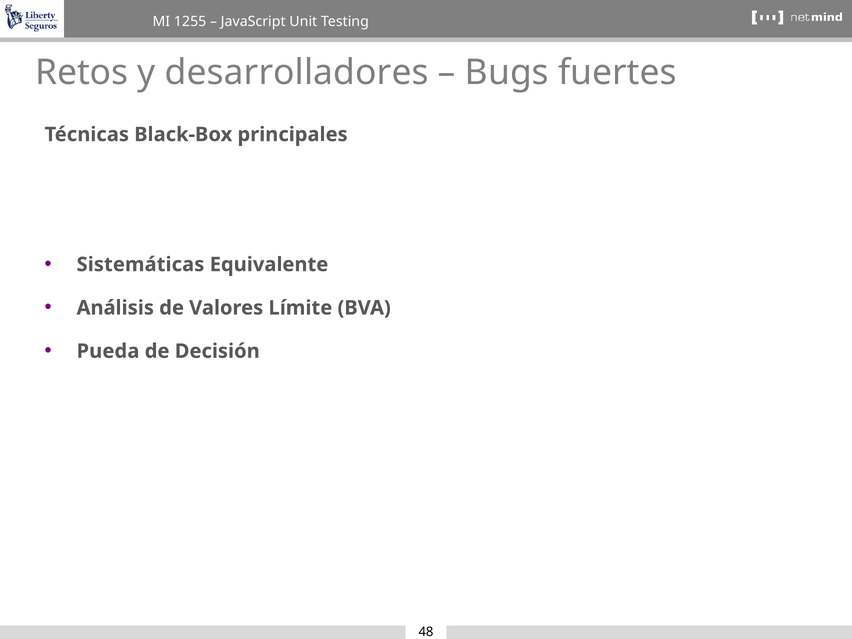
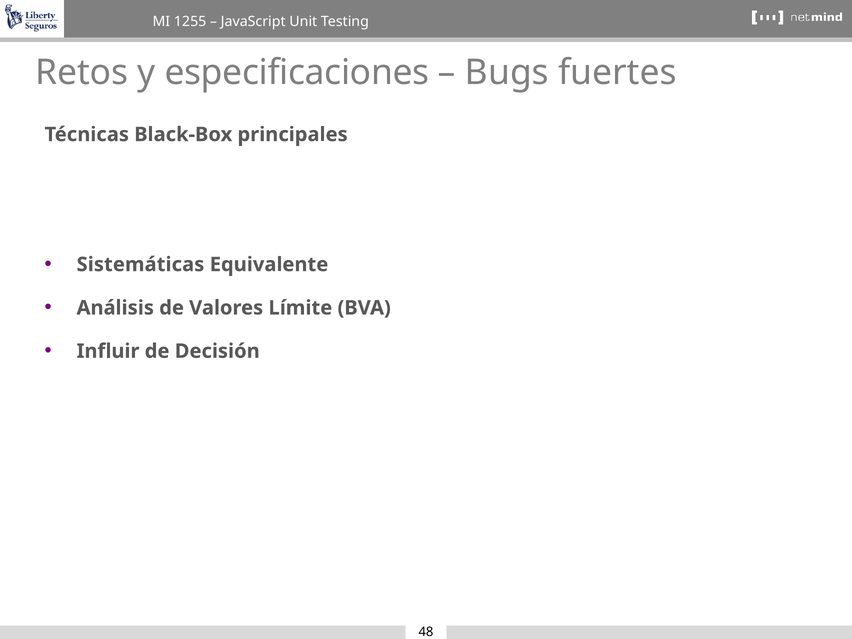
desarrolladores: desarrolladores -> especificaciones (297, 72)
Pueda: Pueda -> Influir (108, 351)
